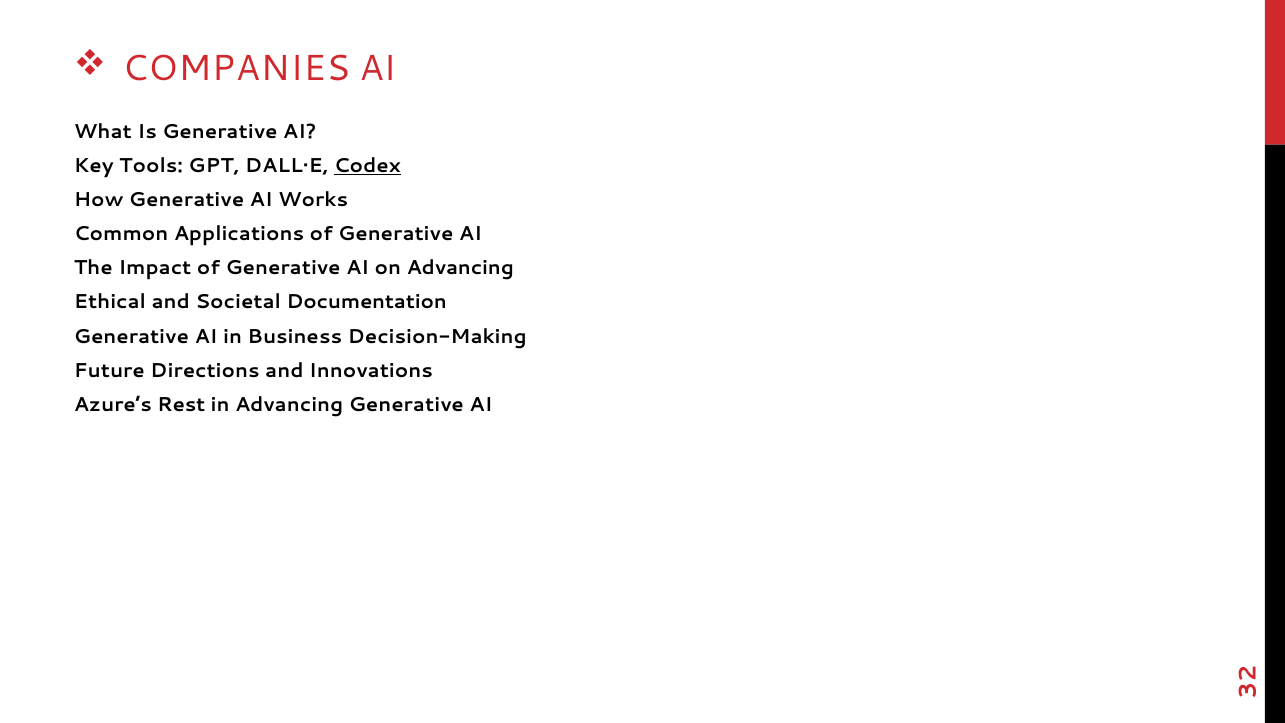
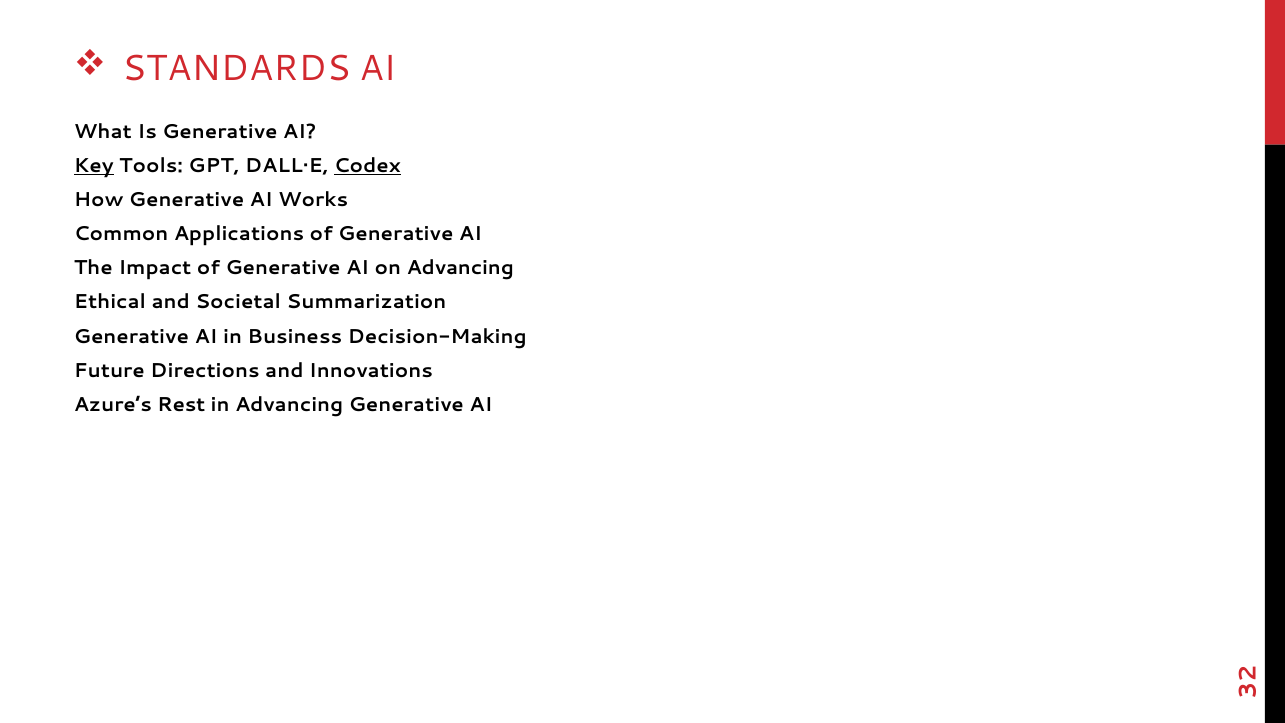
COMPANIES: COMPANIES -> STANDARDS (236, 69)
Key underline: none -> present (94, 166)
Documentation: Documentation -> Summarization (366, 302)
